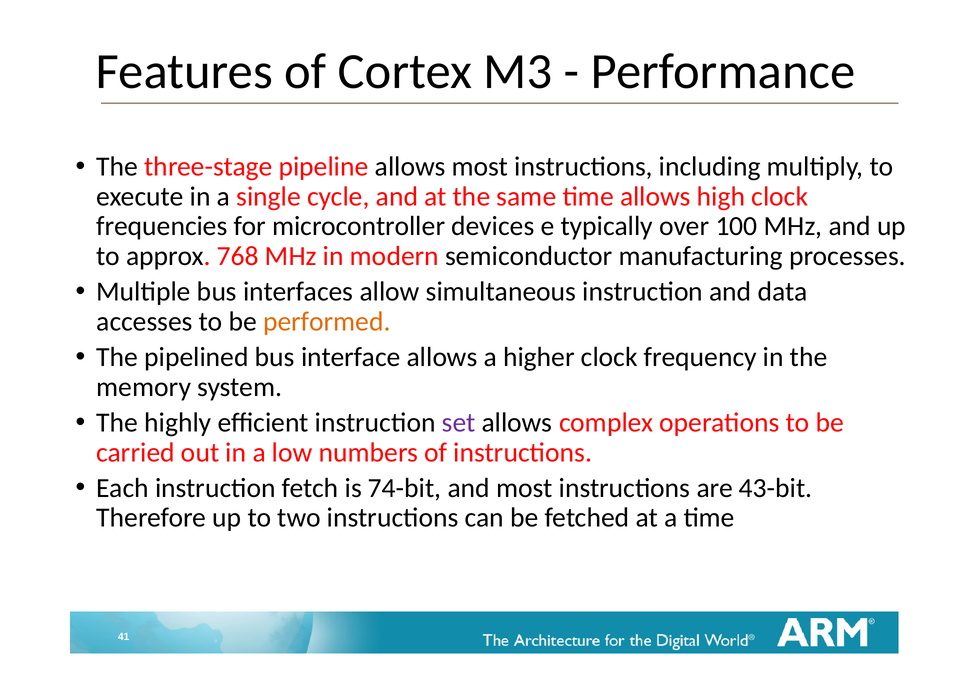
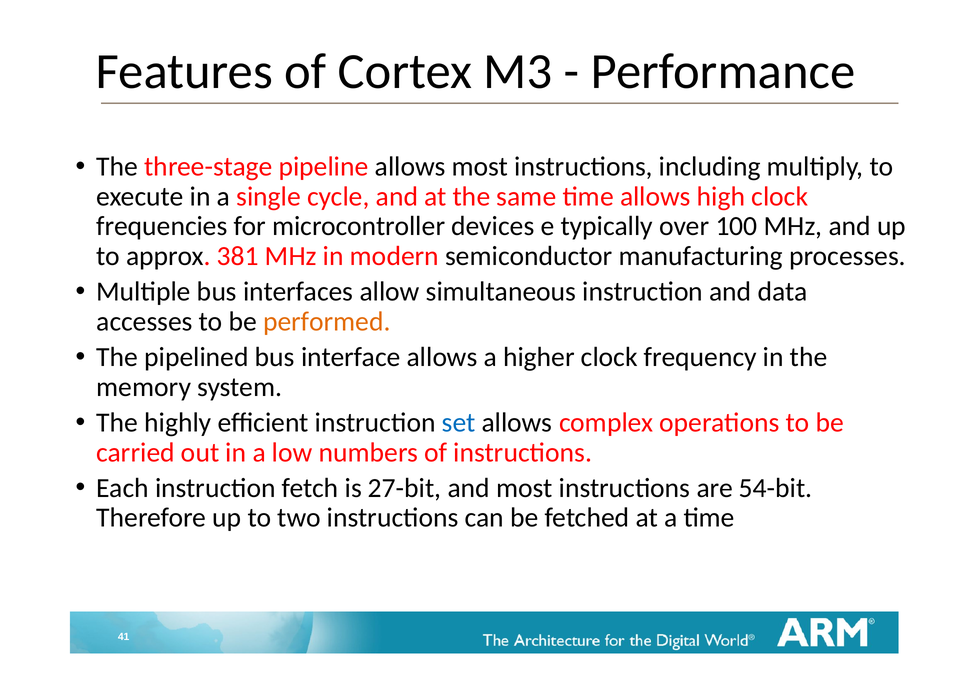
768: 768 -> 381 (238, 256)
set colour: purple -> blue (459, 422)
74-bit: 74-bit -> 27-bit (405, 488)
43-bit: 43-bit -> 54-bit (776, 488)
